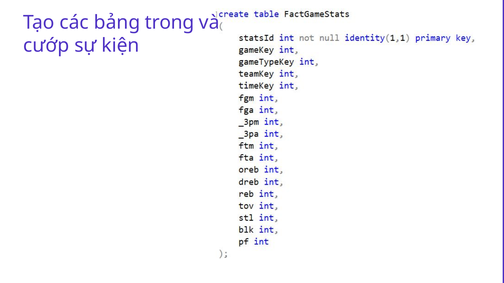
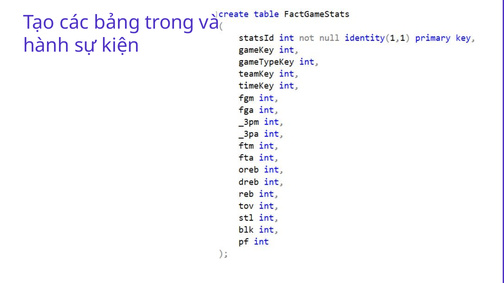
cướp: cướp -> hành (46, 46)
